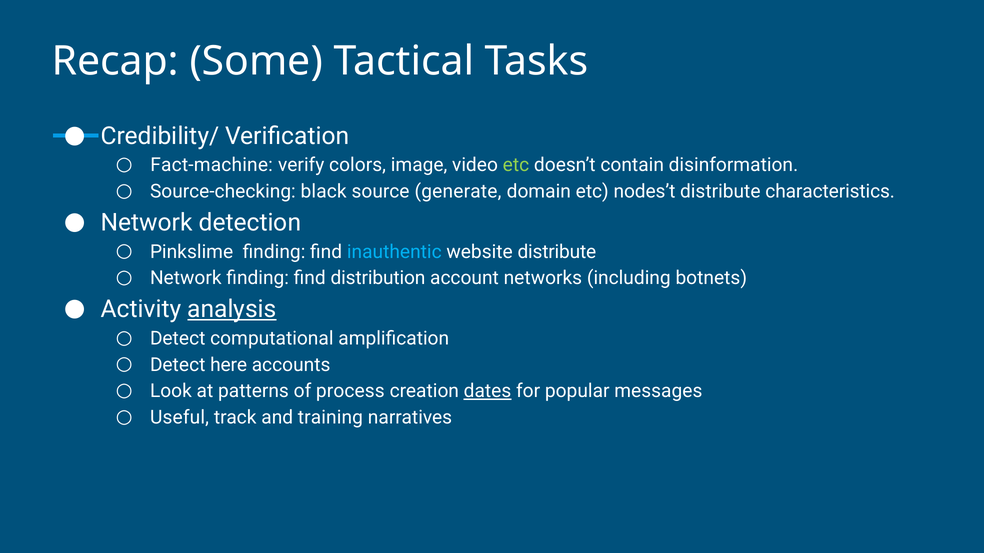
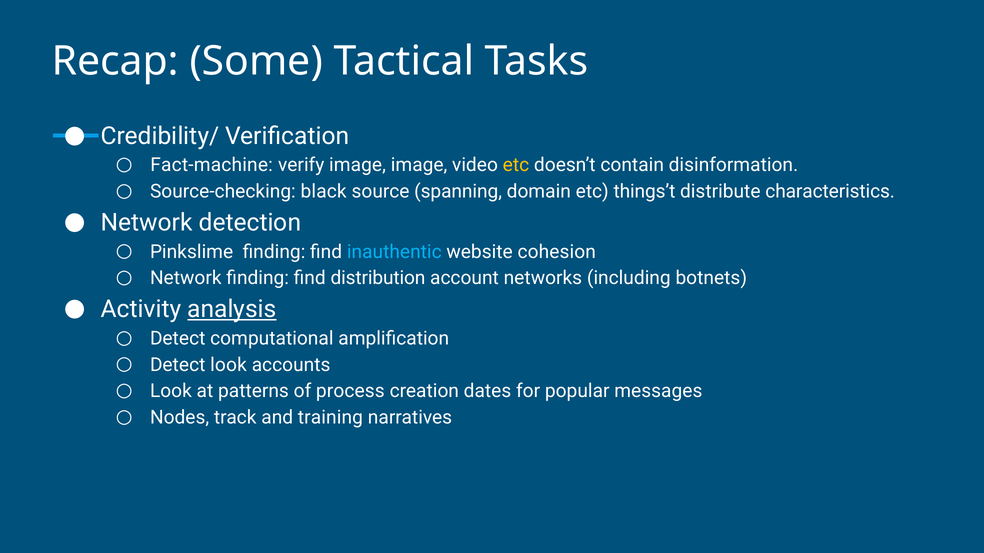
verify colors: colors -> image (358, 165)
etc colour: light green -> yellow (516, 165)
generate: generate -> spanning (458, 192)
nodes’t: nodes’t -> things’t (644, 192)
website distribute: distribute -> cohesion (557, 252)
Detect here: here -> look (228, 365)
dates underline: present -> none (488, 391)
Useful: Useful -> Nodes (180, 418)
